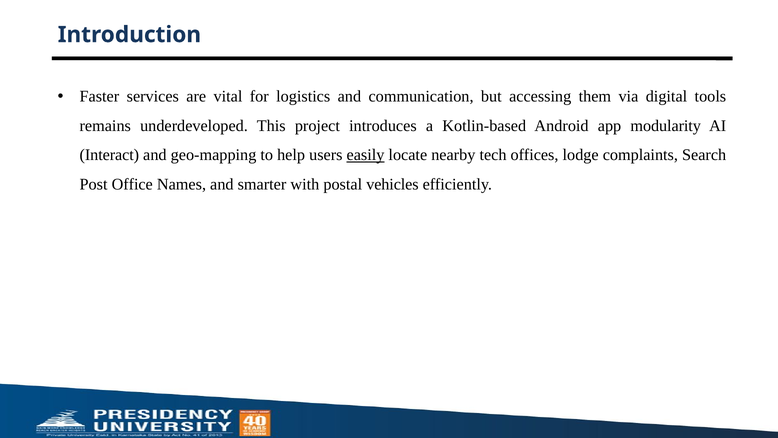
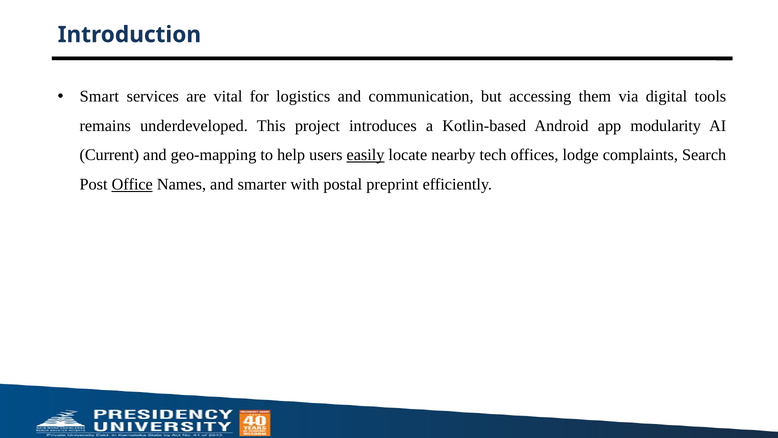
Faster: Faster -> Smart (99, 96)
Interact: Interact -> Current (109, 155)
Office underline: none -> present (132, 184)
vehicles: vehicles -> preprint (392, 184)
